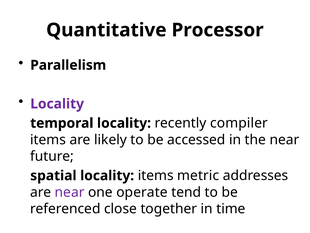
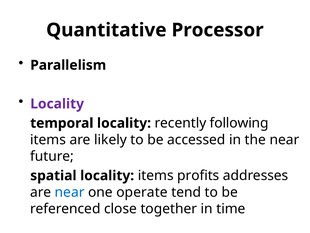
compiler: compiler -> following (239, 123)
metric: metric -> profits (198, 175)
near colour: purple -> blue (70, 192)
